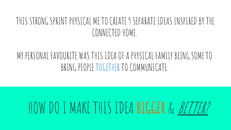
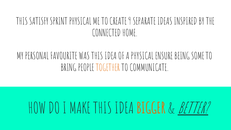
STRONG: STRONG -> SATISFY (39, 21)
FAMILY: FAMILY -> ENSURE (164, 56)
TOGETHER colour: blue -> orange (108, 68)
